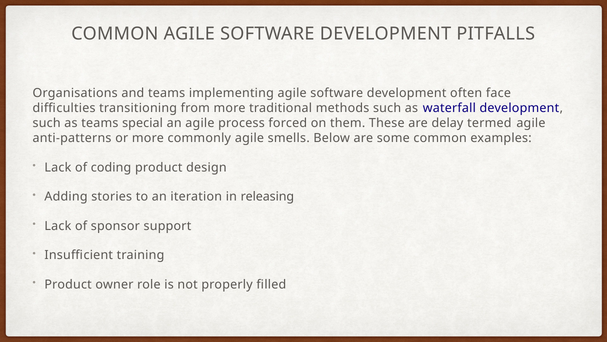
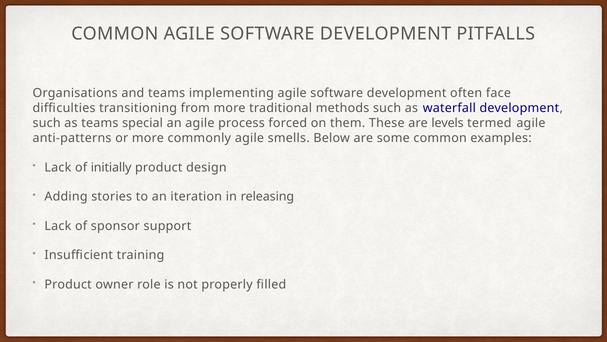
delay: delay -> levels (448, 123)
coding: coding -> initially (111, 167)
